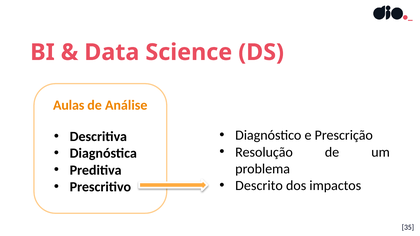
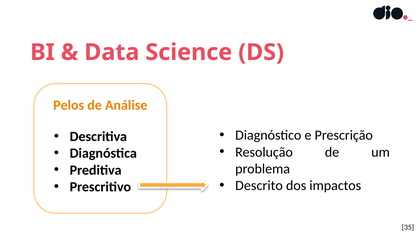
Aulas: Aulas -> Pelos (69, 105)
